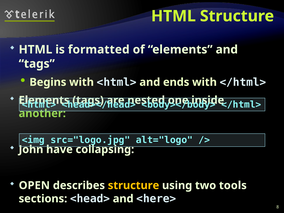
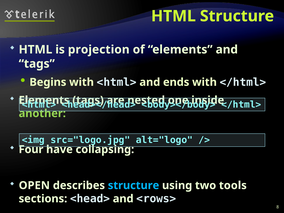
formatted: formatted -> projection (99, 50)
John: John -> Four (31, 149)
structure colour: yellow -> light blue (134, 185)
<here>: <here> -> <rows> (156, 199)
